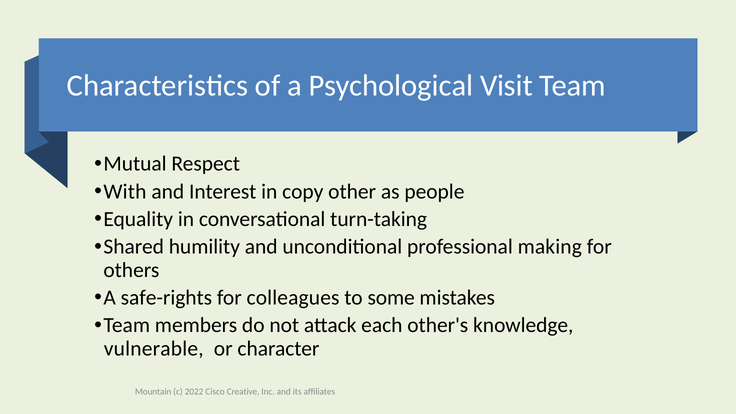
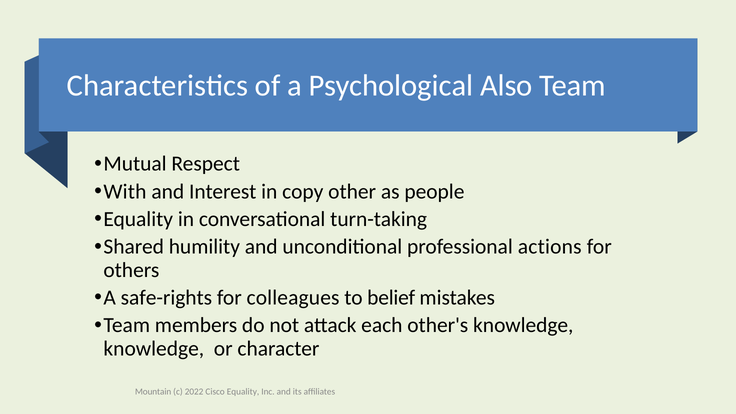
Visit: Visit -> Also (506, 86)
making: making -> actions (550, 247)
some: some -> belief (391, 298)
vulnerable: vulnerable -> knowledge (154, 348)
Cisco Creative: Creative -> Equality (243, 391)
